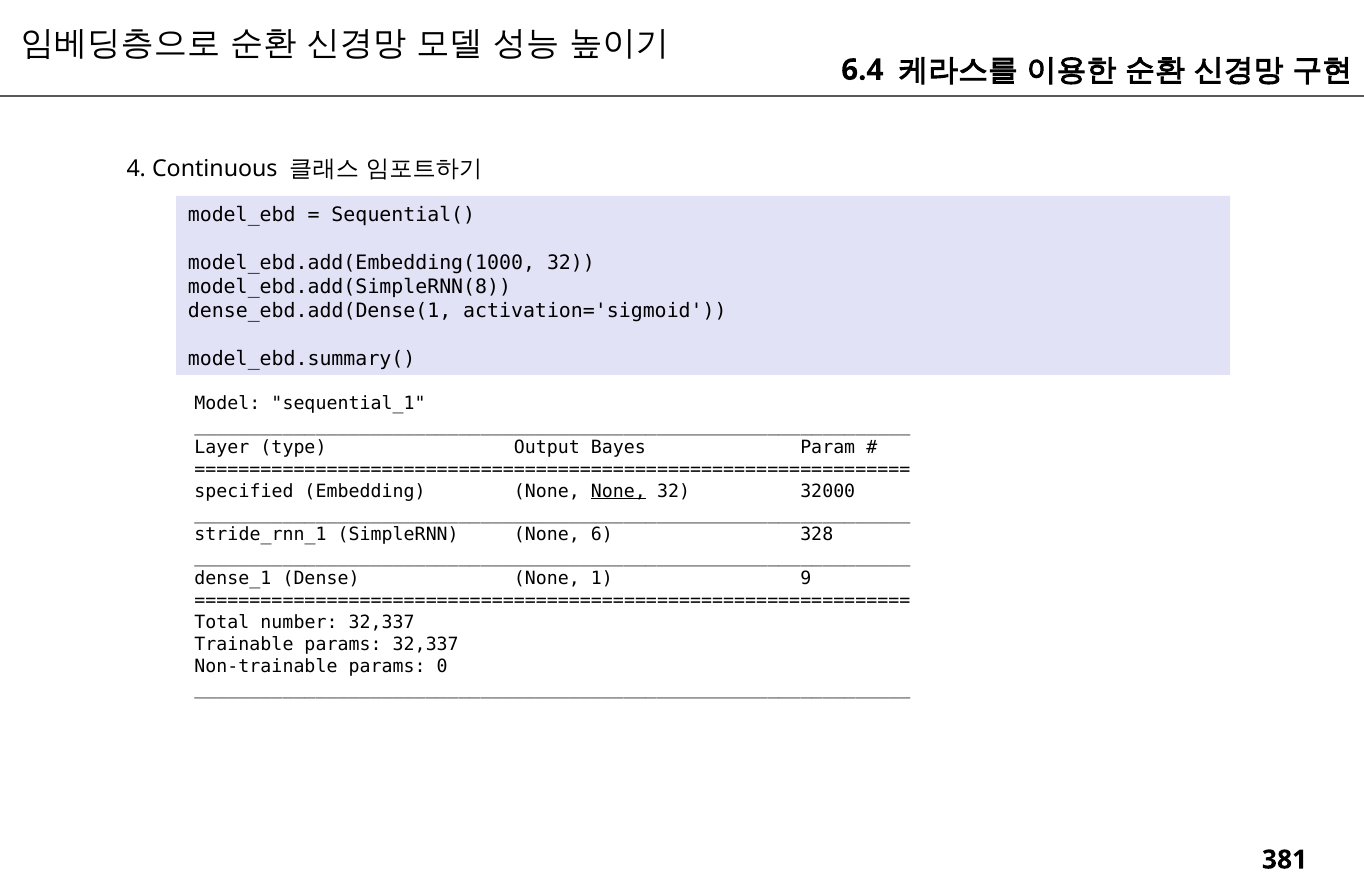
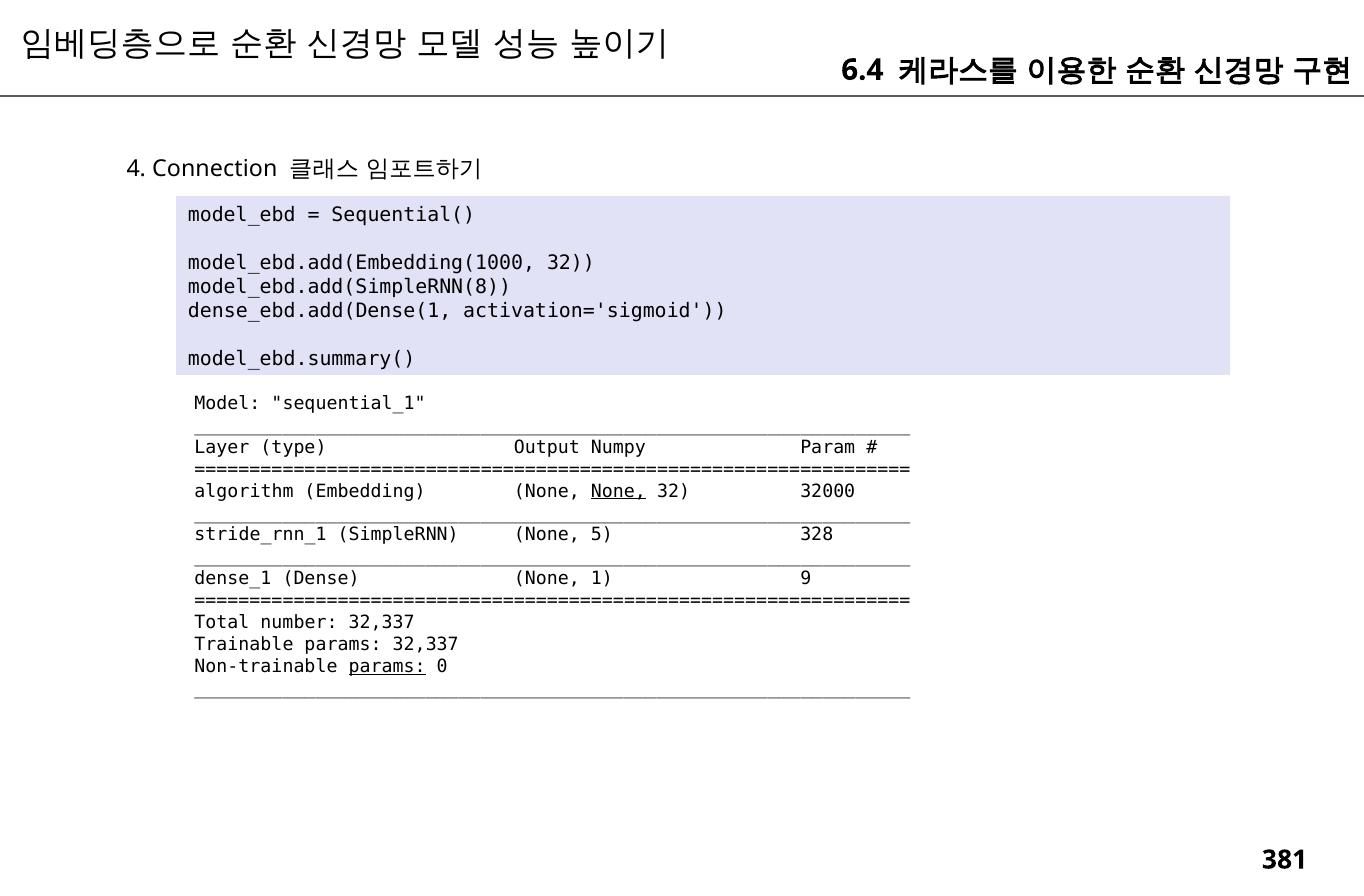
Continuous: Continuous -> Connection (215, 169)
Bayes: Bayes -> Numpy (618, 447)
specified: specified -> algorithm (244, 491)
6: 6 -> 5 (602, 535)
params underline: none -> present (387, 666)
